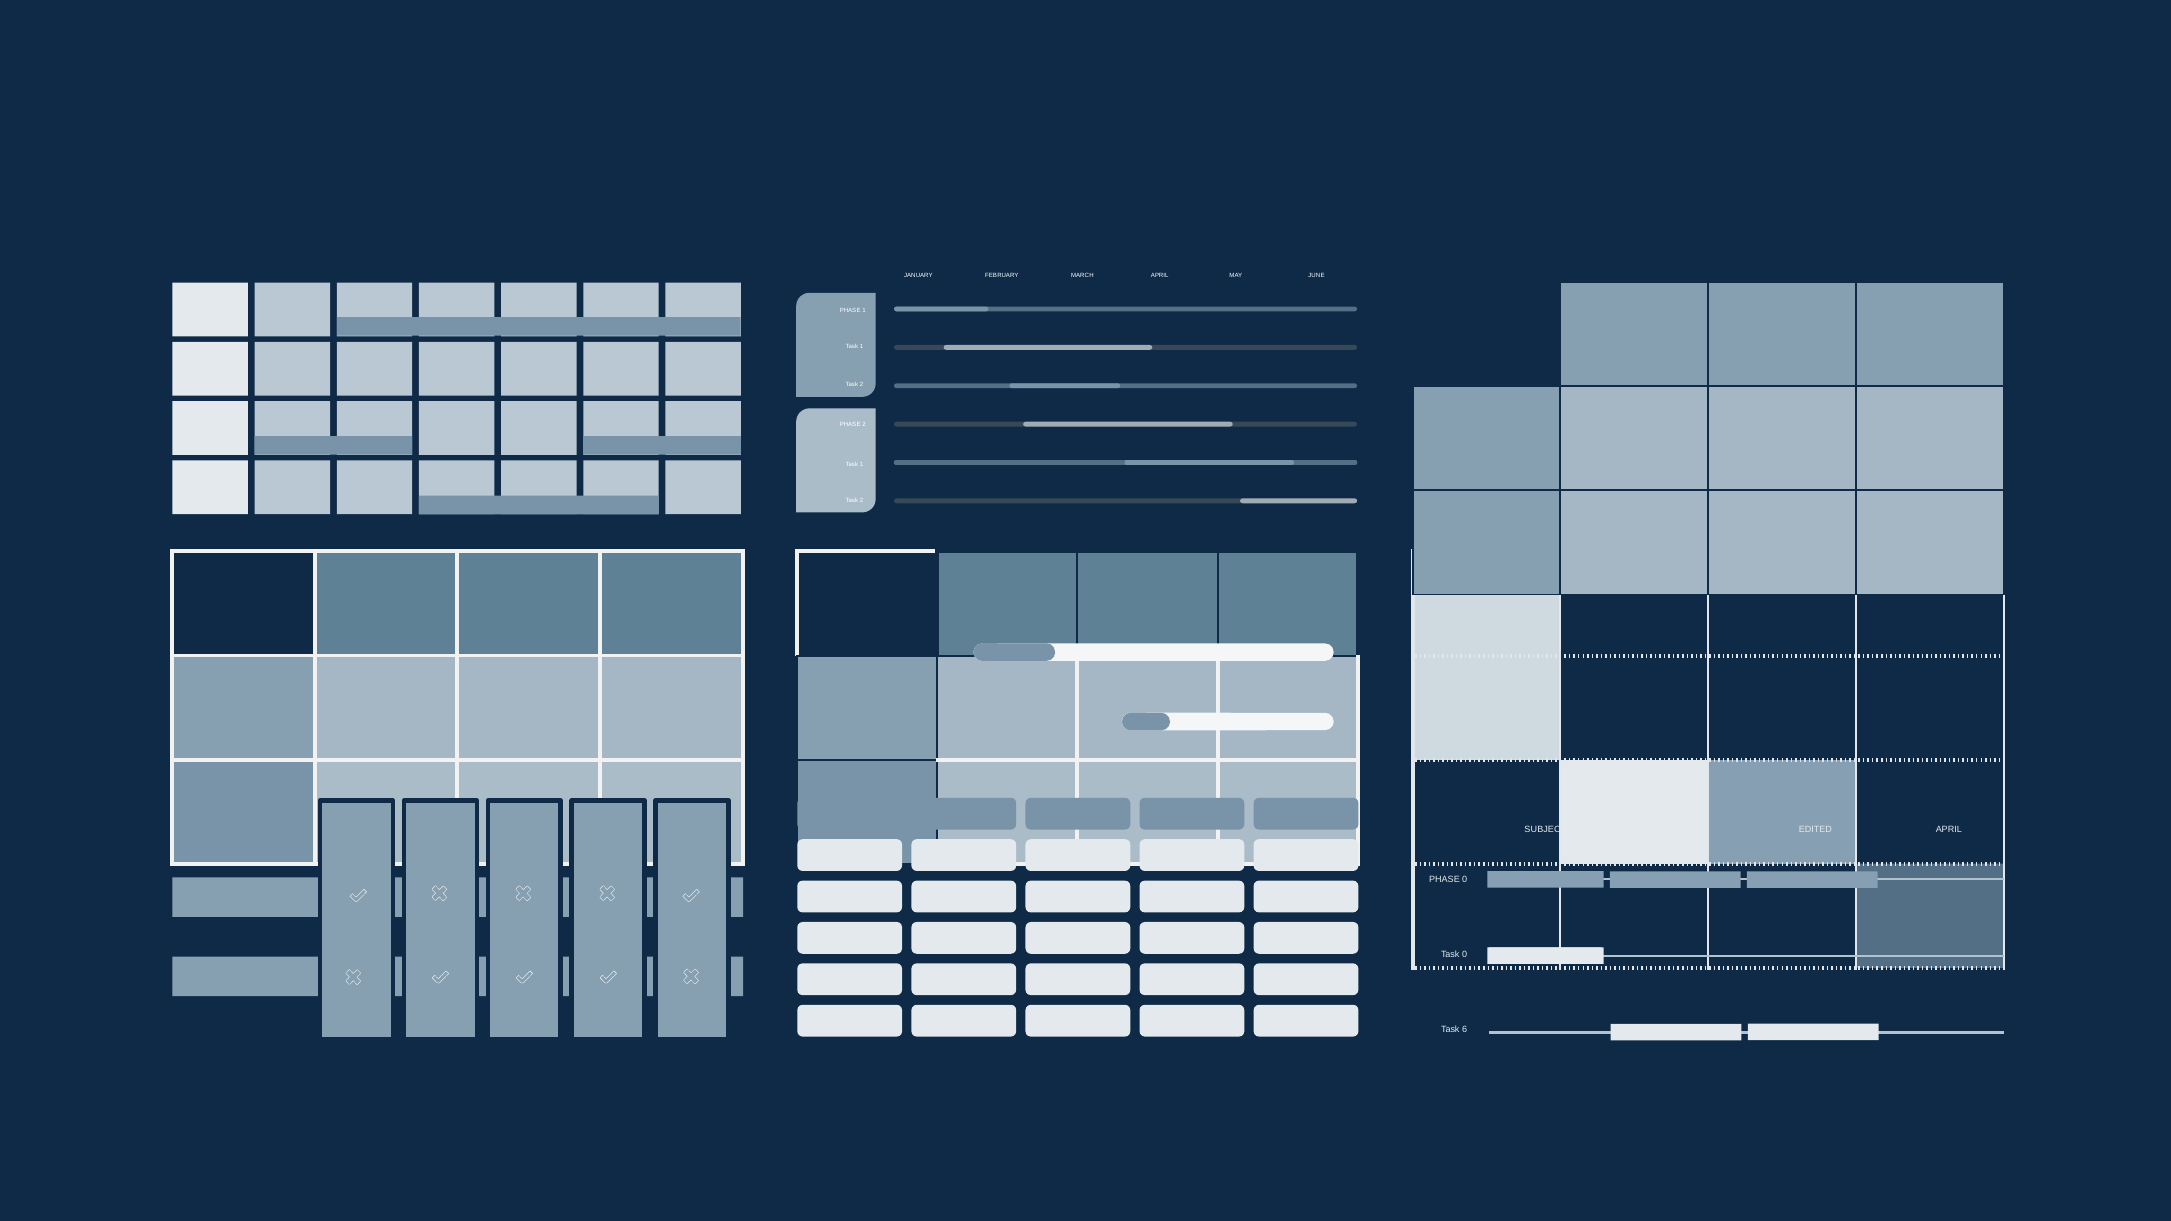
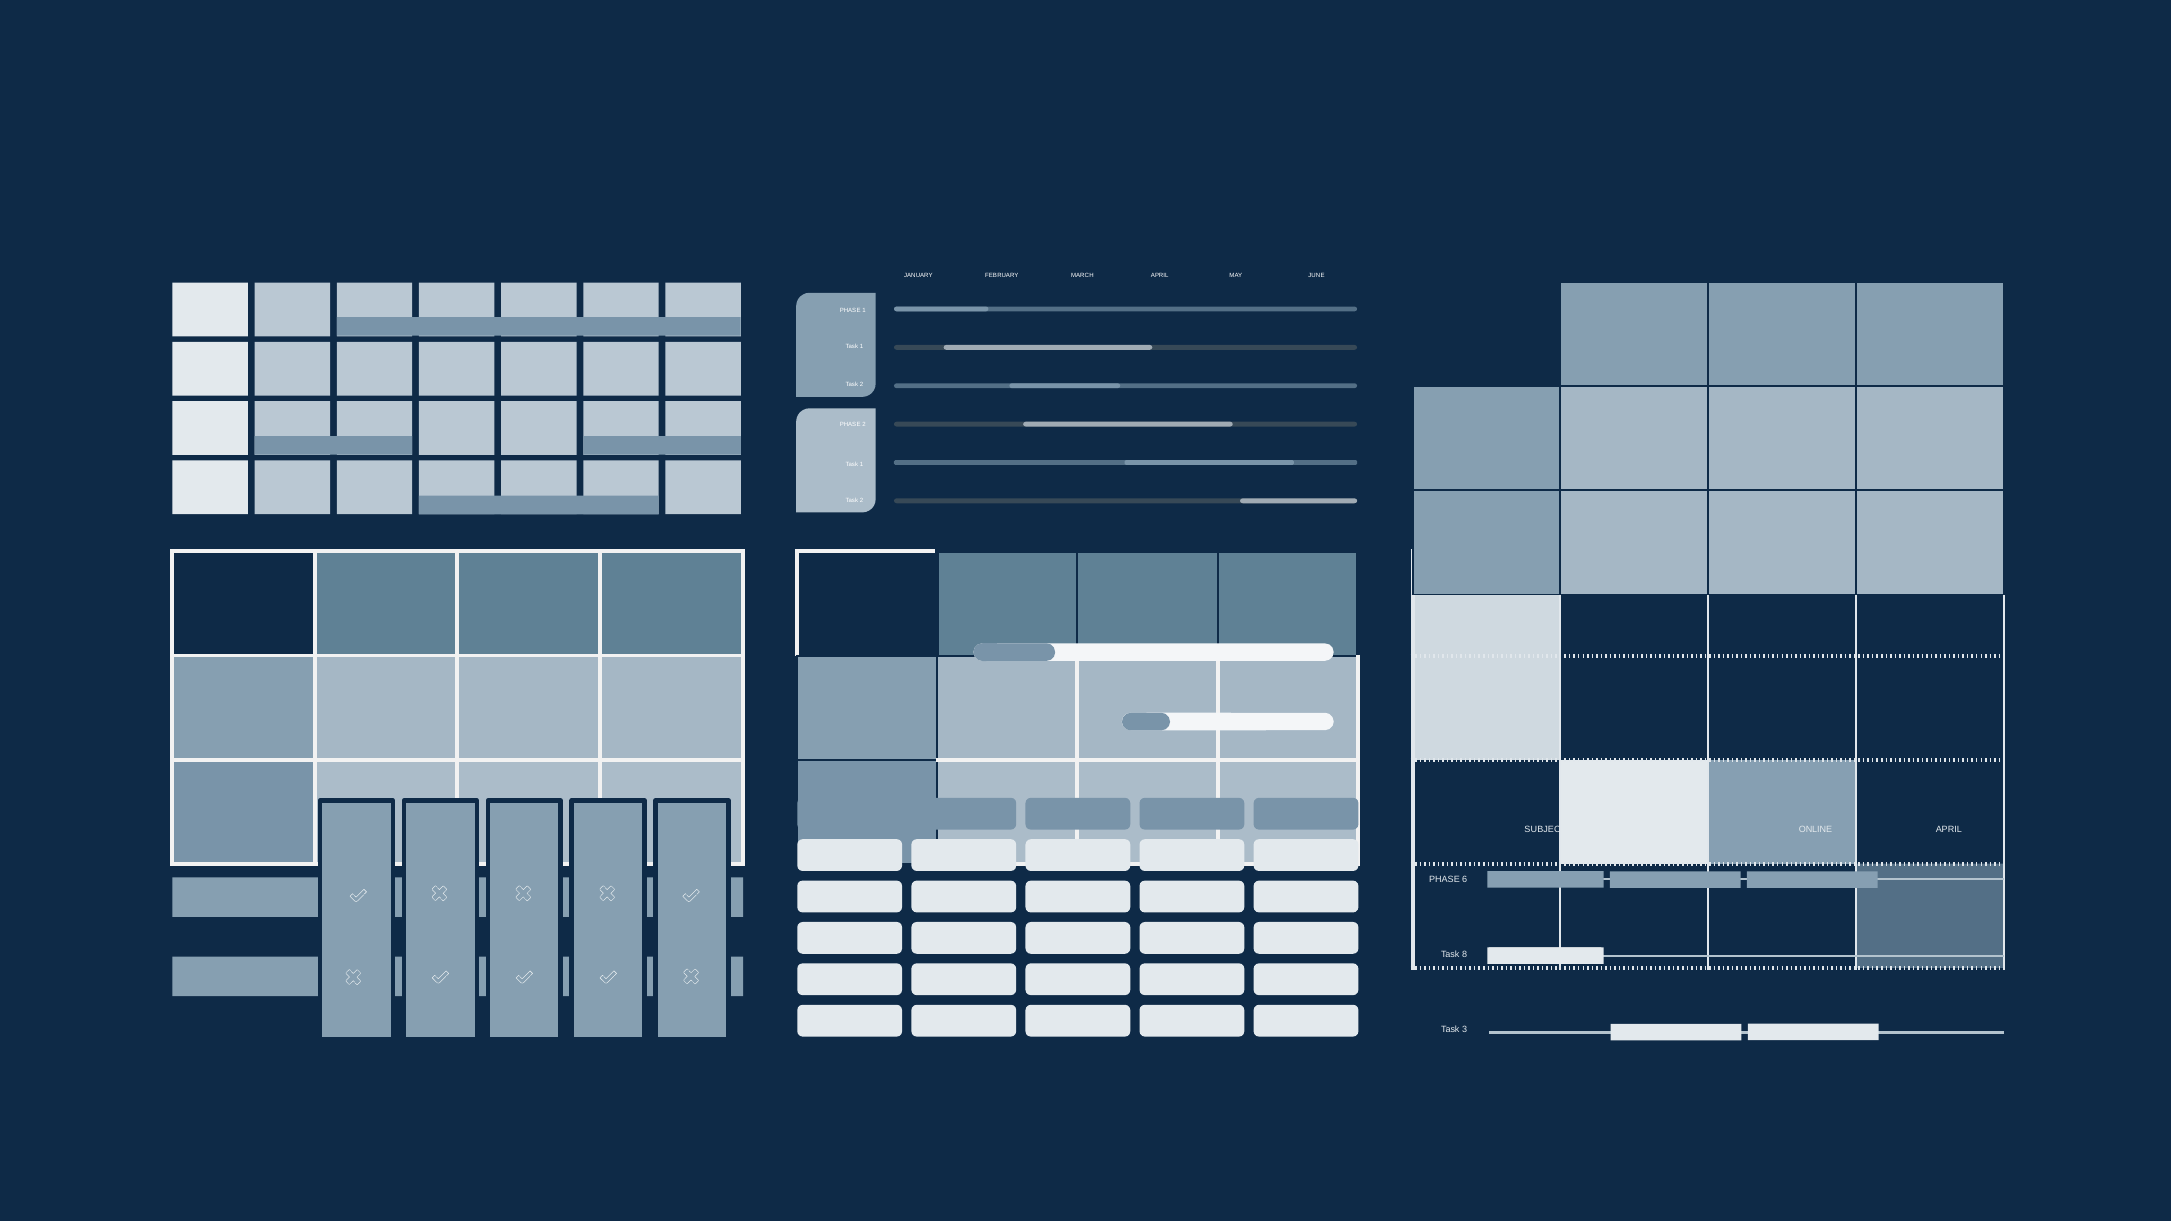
EDITED: EDITED -> ONLINE (1815, 830)
PHASE 0: 0 -> 6 (1465, 880)
Task 0: 0 -> 8 (1465, 955)
6: 6 -> 3 (1465, 1030)
